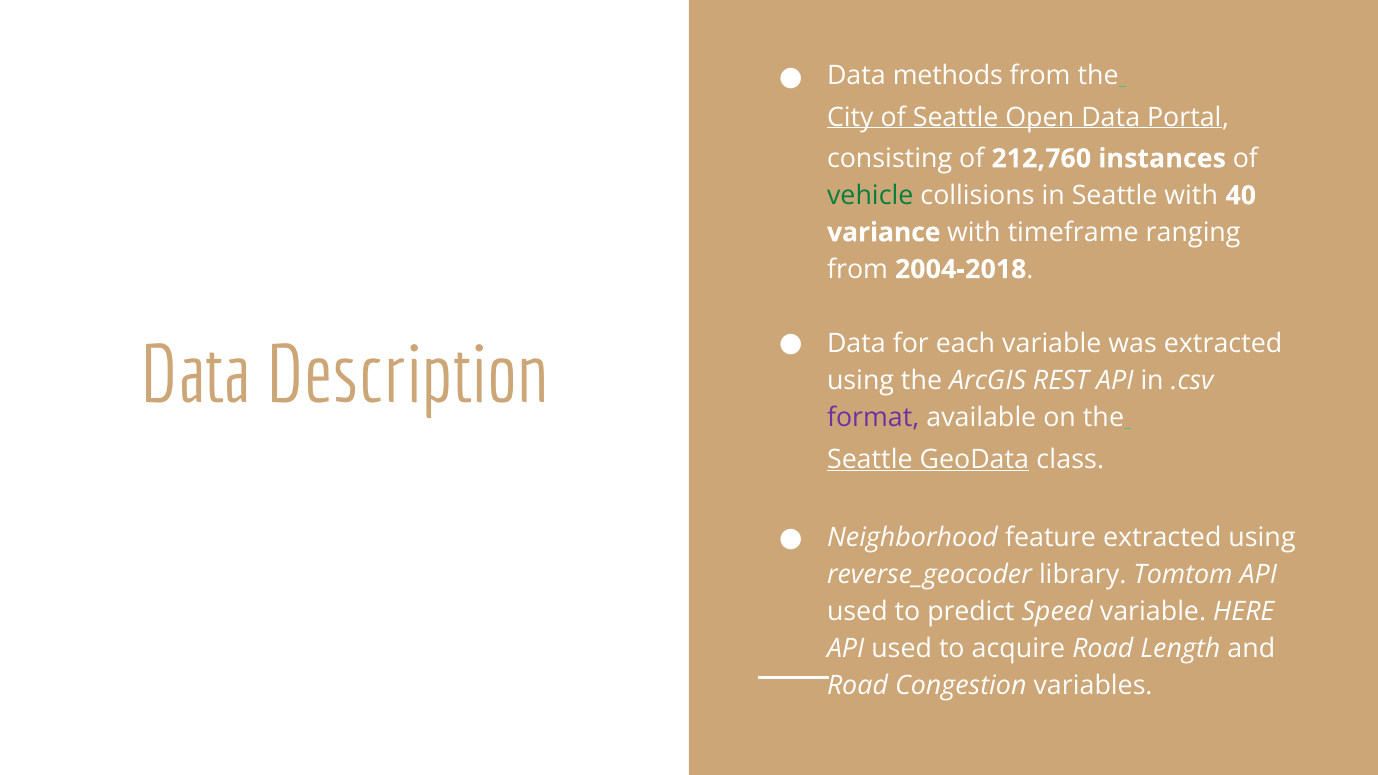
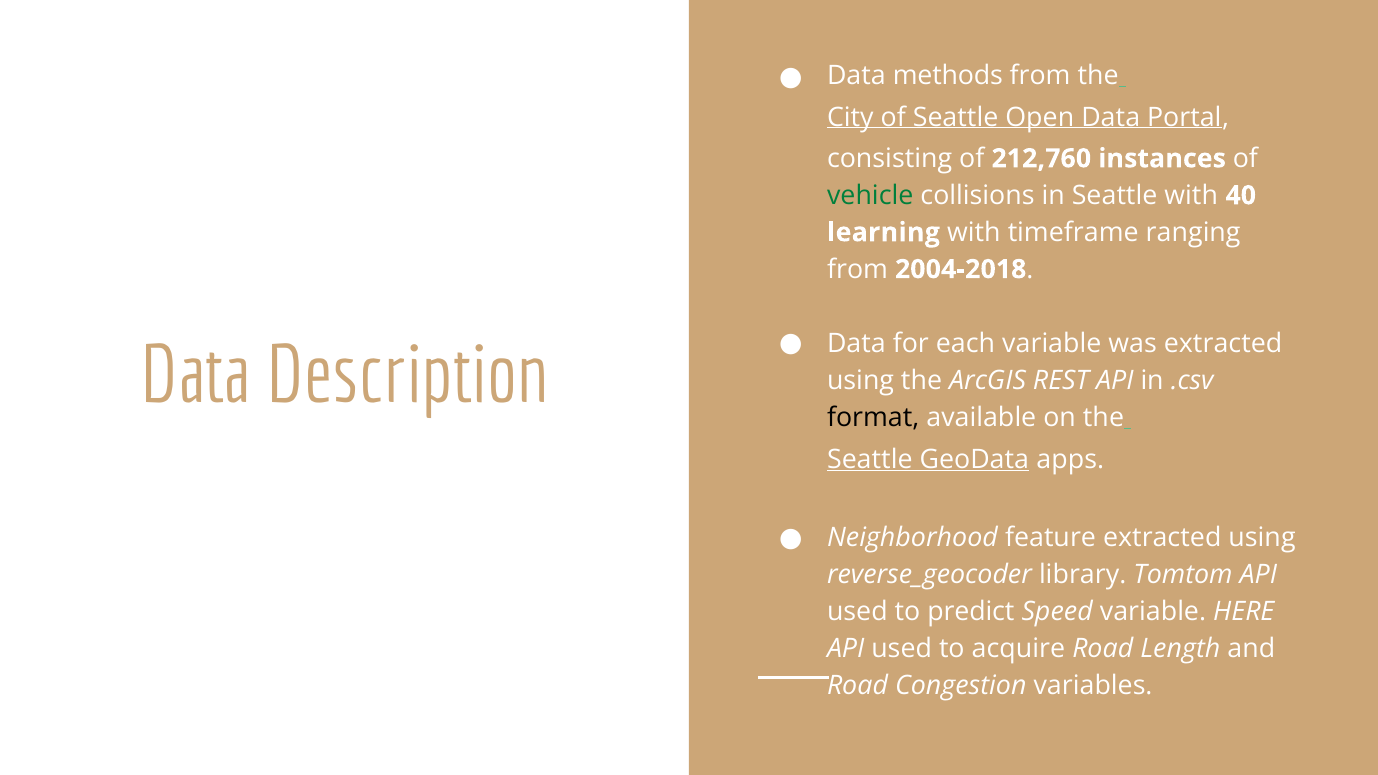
variance: variance -> learning (884, 232)
format colour: purple -> black (873, 418)
class: class -> apps (1070, 460)
